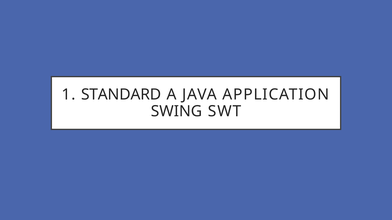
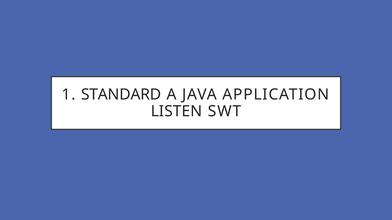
SWING: SWING -> LISTEN (176, 111)
